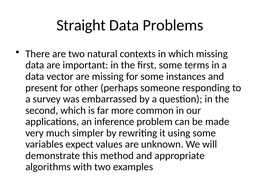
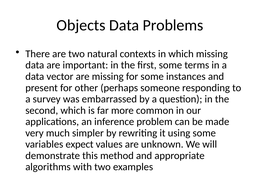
Straight: Straight -> Objects (81, 25)
